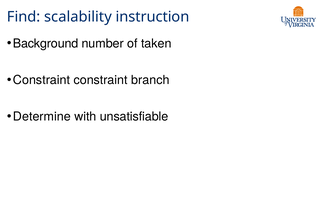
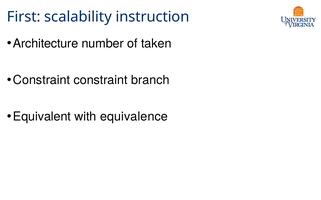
Find: Find -> First (24, 17)
Background: Background -> Architecture (46, 44)
Determine: Determine -> Equivalent (42, 117)
unsatisfiable: unsatisfiable -> equivalence (134, 117)
